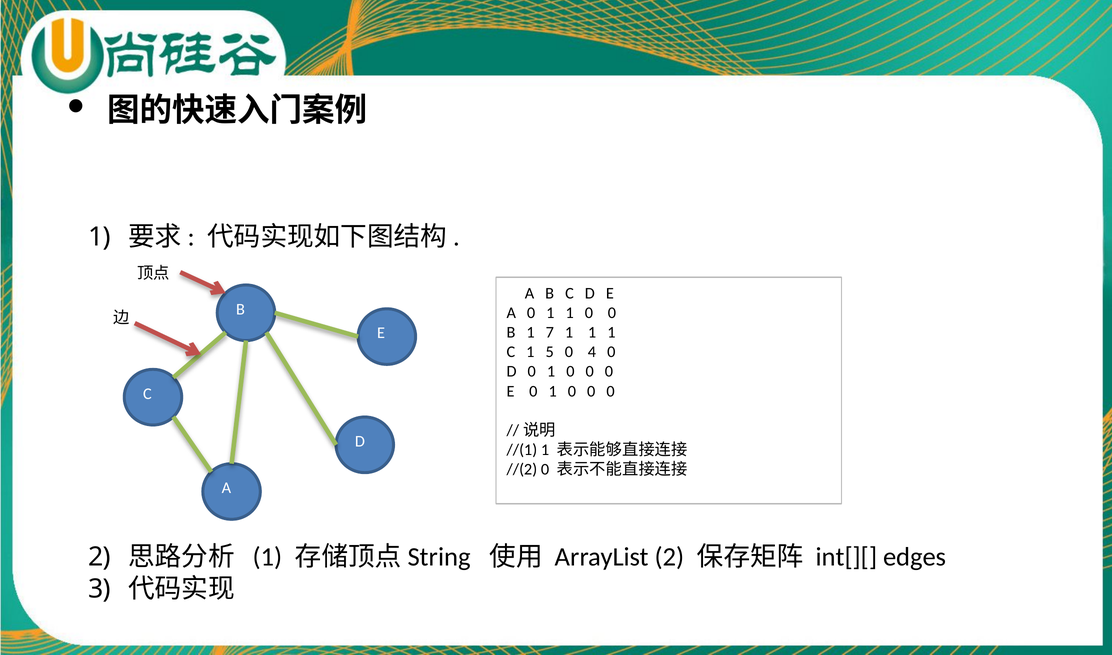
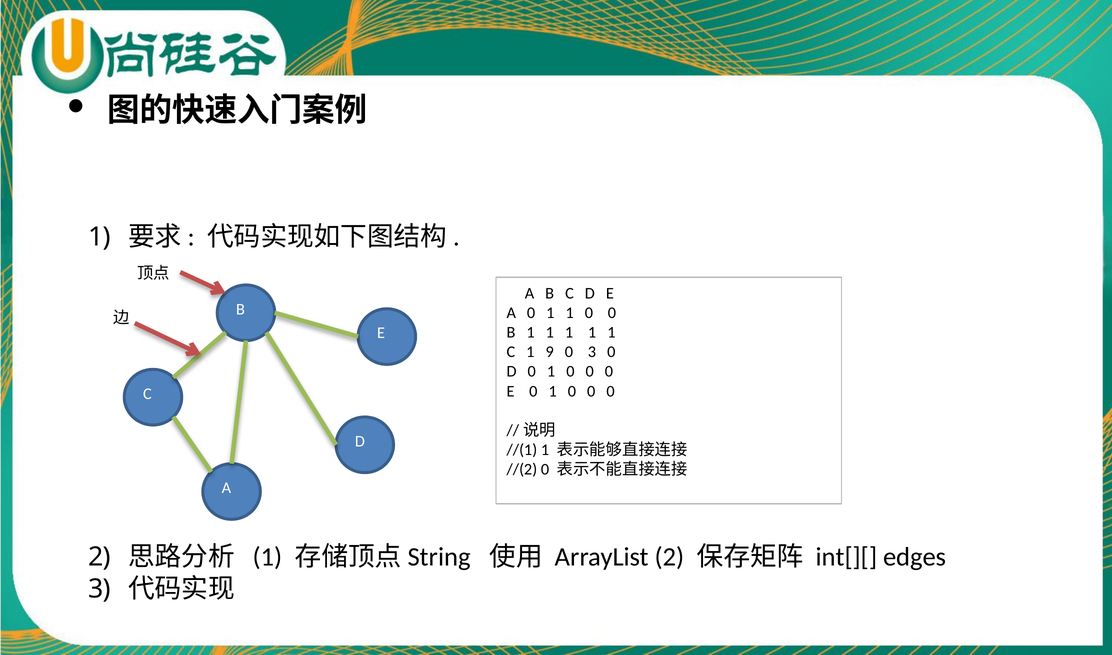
B 1 7: 7 -> 1 (550, 332)
5: 5 -> 9 (550, 352)
0 4: 4 -> 3 (592, 352)
